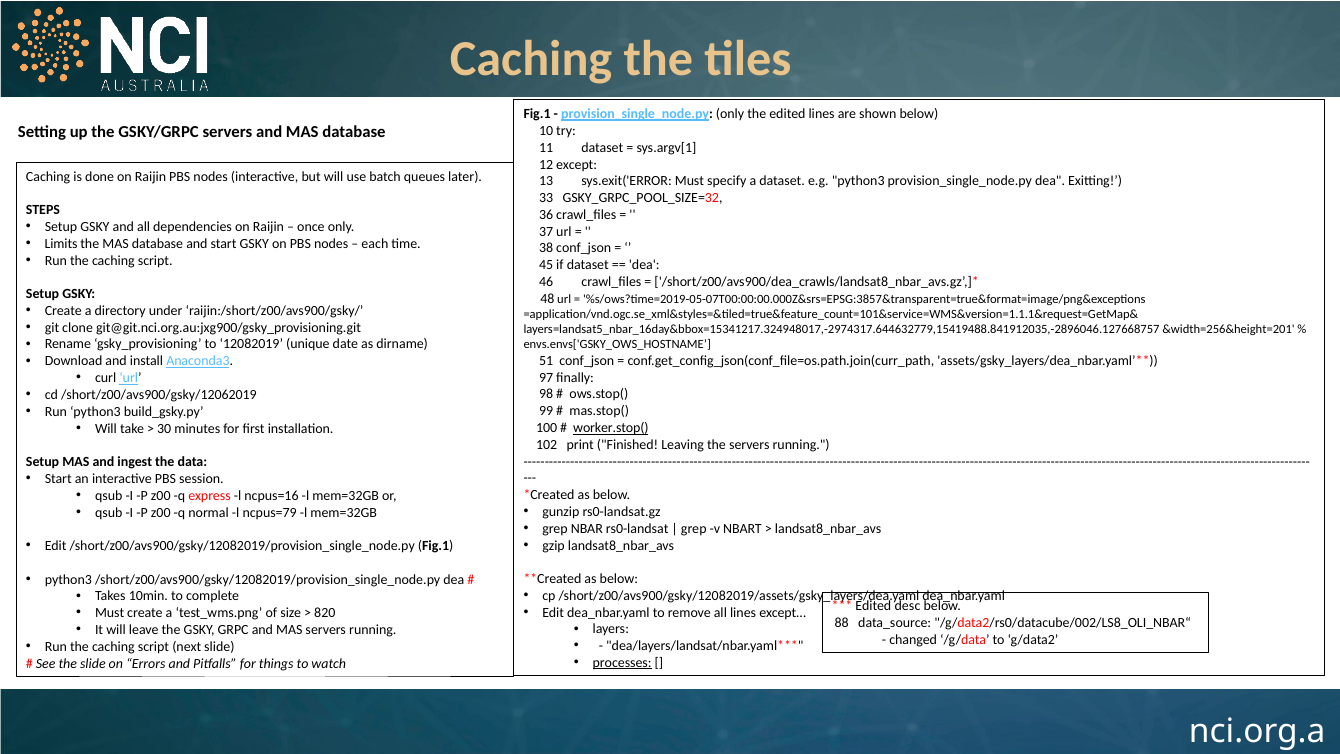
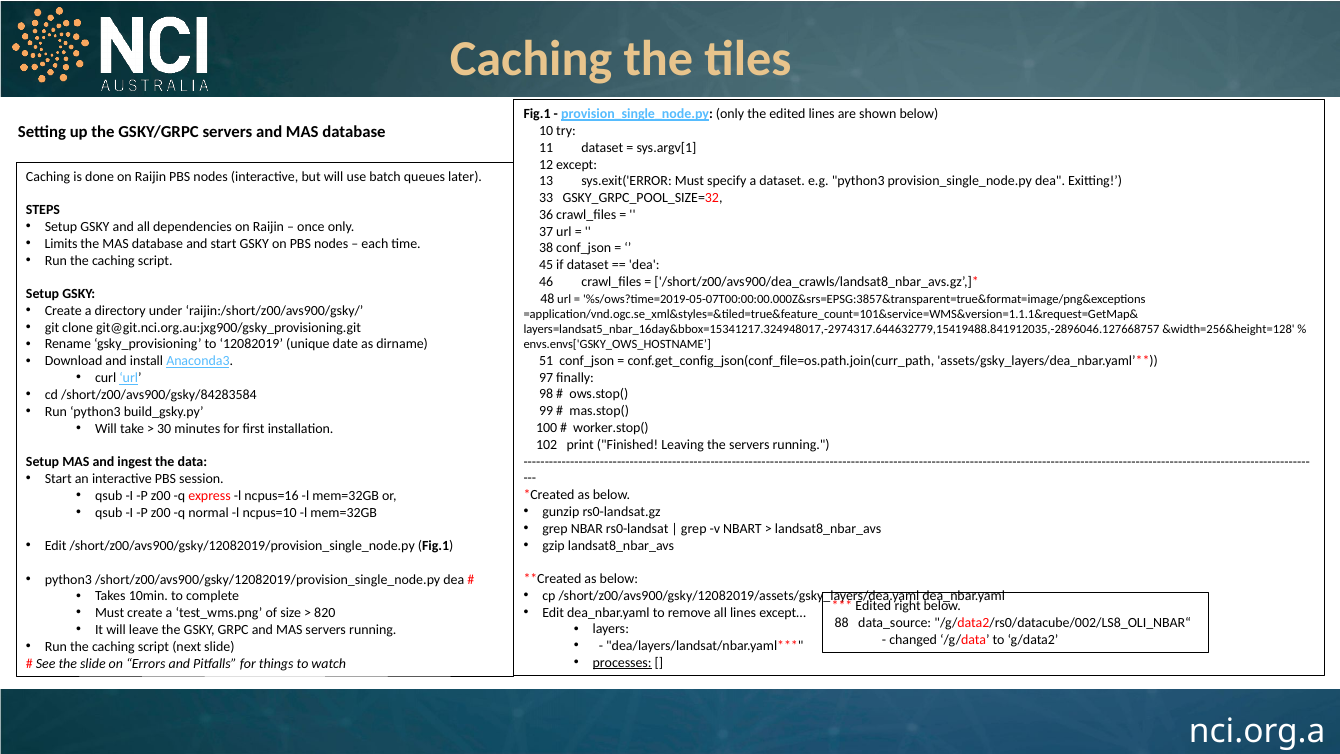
&width=256&height=201: &width=256&height=201 -> &width=256&height=128 (1229, 330)
/short/z00/avs900/gsky/12062019: /short/z00/avs900/gsky/12062019 -> /short/z00/avs900/gsky/84283584 (159, 395)
worker.stop( underline: present -> none (611, 428)
ncpus=79: ncpus=79 -> ncpus=10 (270, 512)
desc: desc -> right (908, 606)
